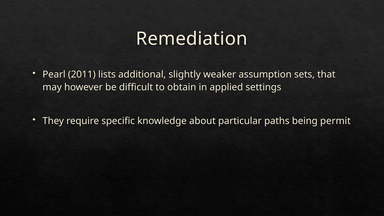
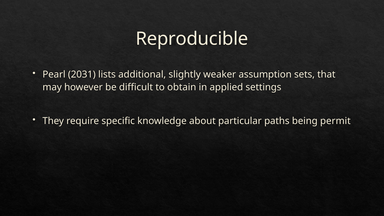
Remediation: Remediation -> Reproducible (192, 39)
2011: 2011 -> 2031 (82, 74)
